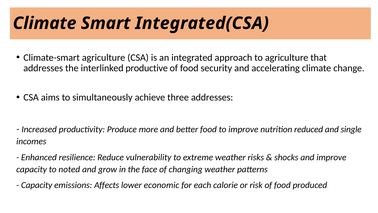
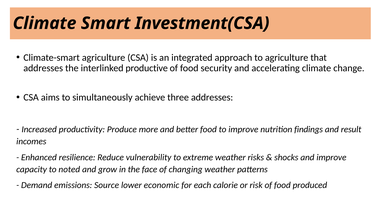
Integrated(CSA: Integrated(CSA -> Investment(CSA (202, 23)
reduced: reduced -> findings (309, 129)
single: single -> result (351, 129)
Capacity: Capacity -> Demand (37, 185)
Affects: Affects -> Source (107, 185)
